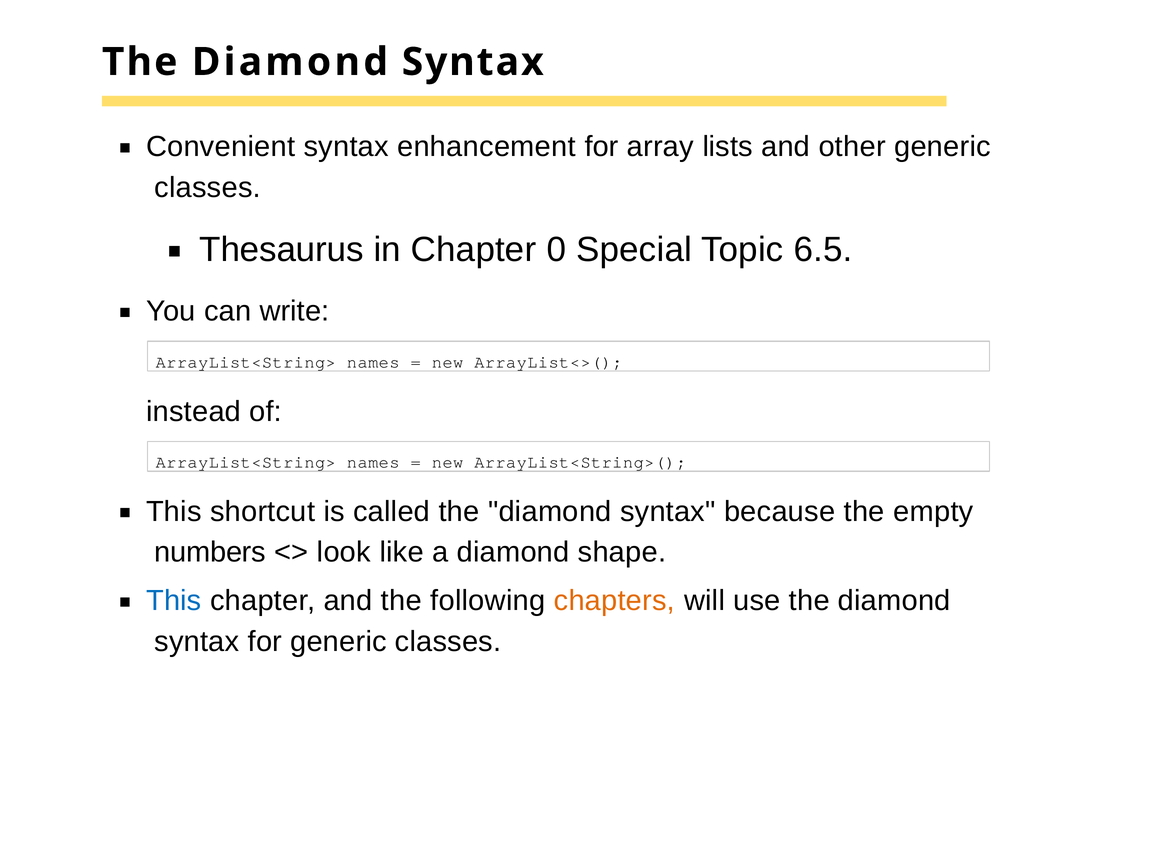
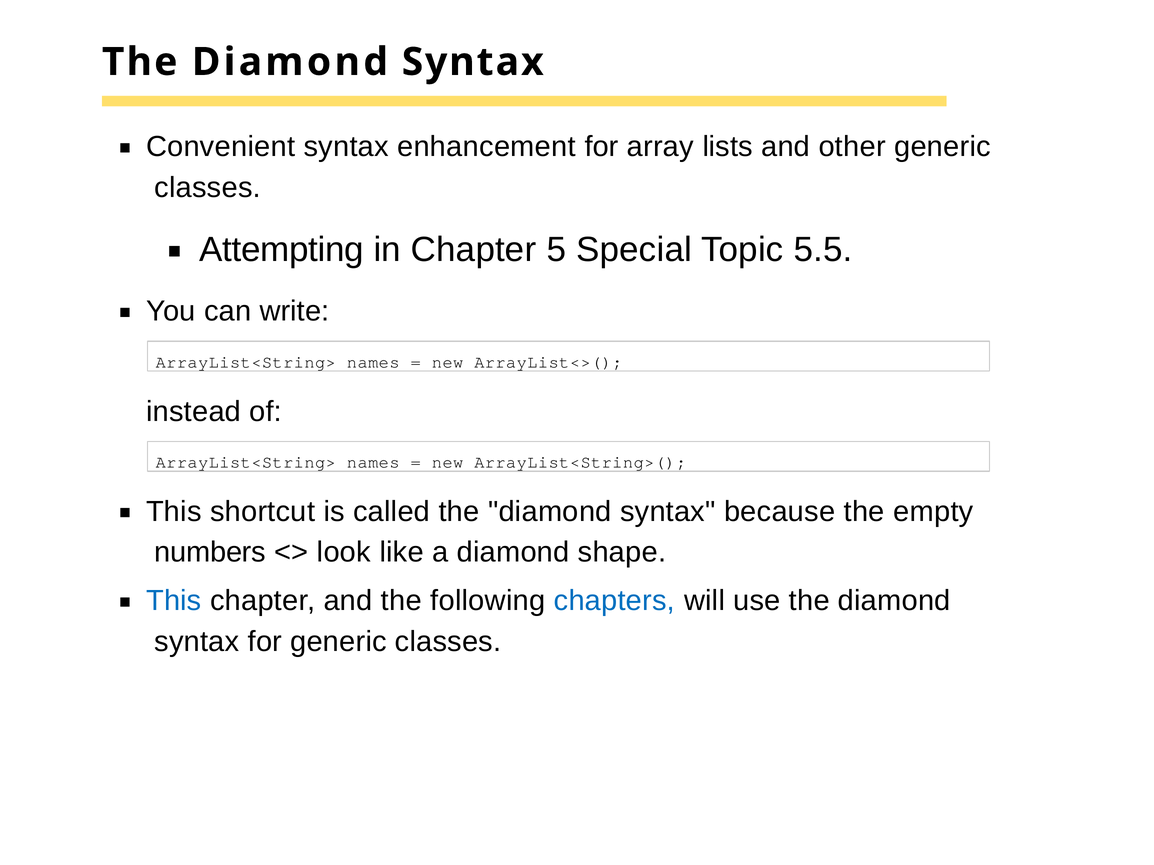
Thesaurus: Thesaurus -> Attempting (282, 250)
0: 0 -> 5 (557, 250)
6.5: 6.5 -> 5.5 (823, 250)
chapters colour: orange -> blue (614, 601)
